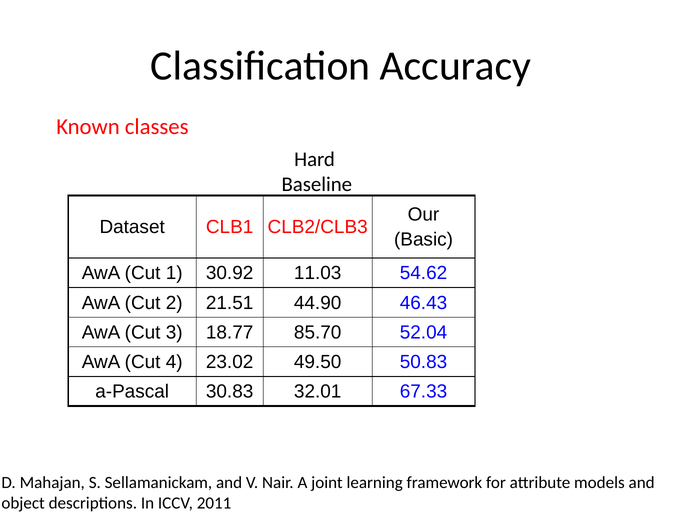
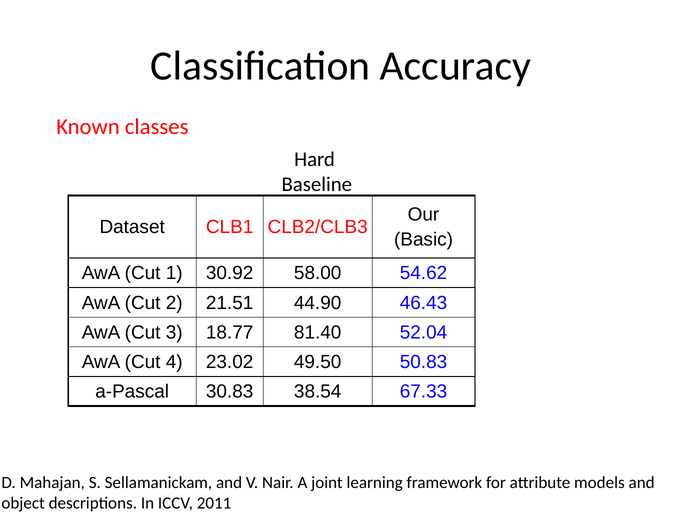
11.03: 11.03 -> 58.00 (318, 273)
85.70: 85.70 -> 81.40 (318, 332)
32.01: 32.01 -> 38.54 (318, 391)
